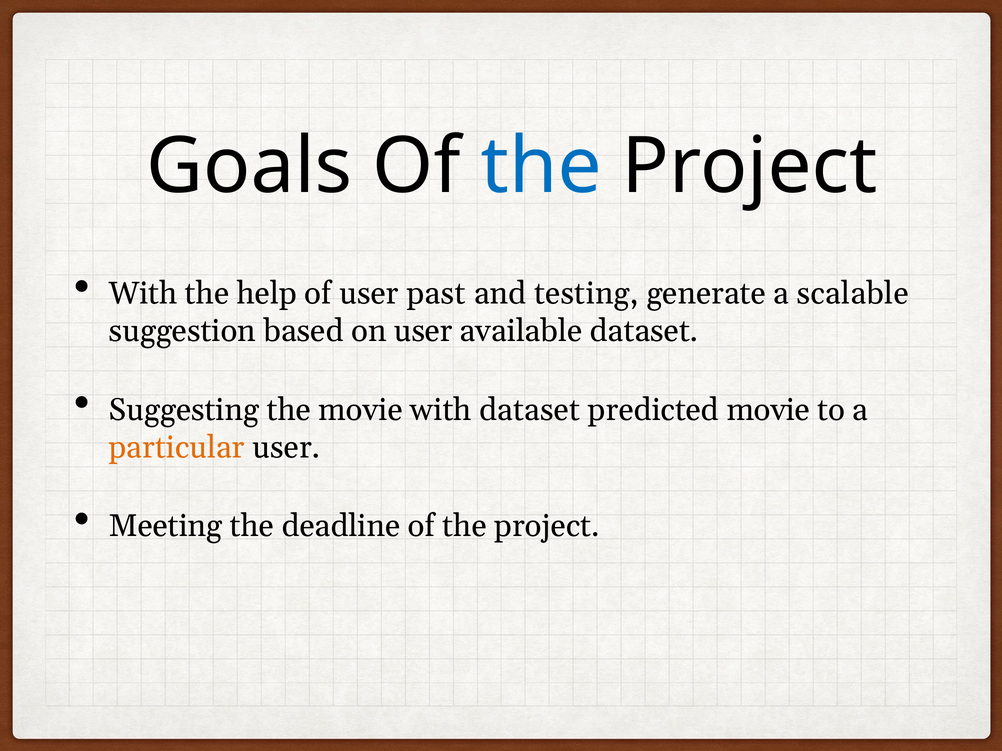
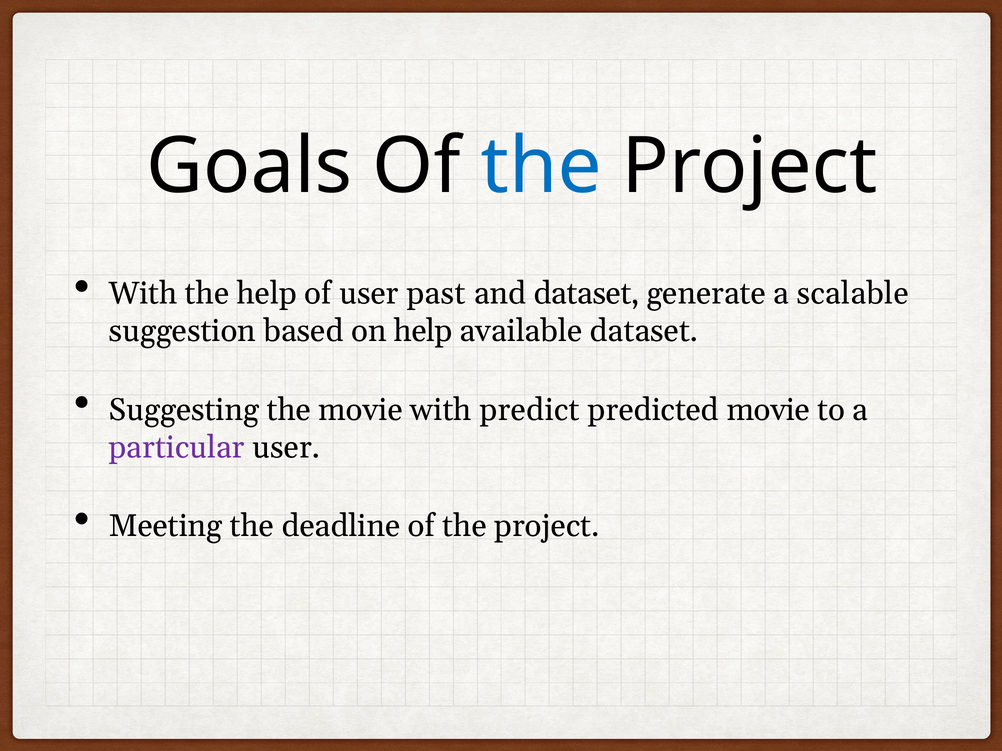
and testing: testing -> dataset (587, 294)
on user: user -> help (423, 331)
with dataset: dataset -> predict (530, 410)
particular colour: orange -> purple (177, 448)
